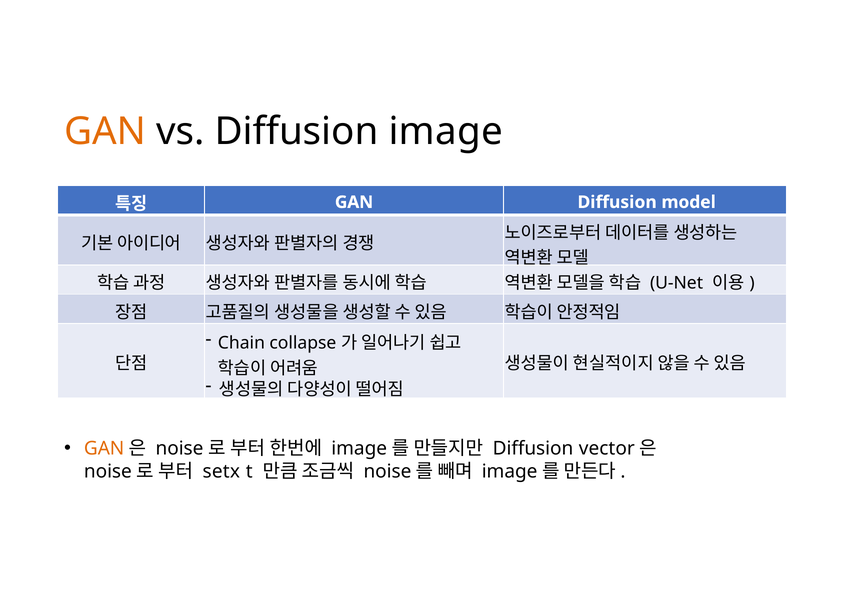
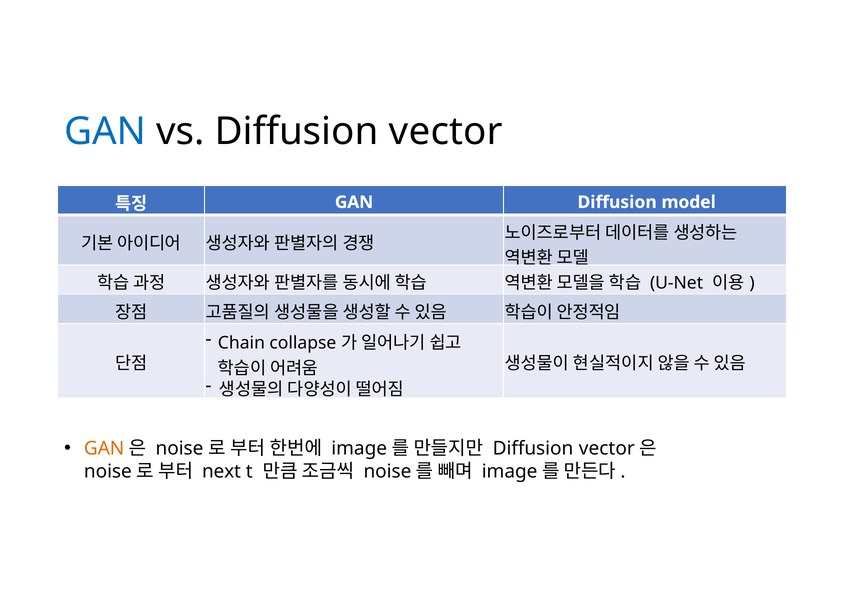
GAN colour: orange -> blue (105, 132)
vs Diffusion image: image -> vector (446, 132)
setx: setx -> next (221, 472)
